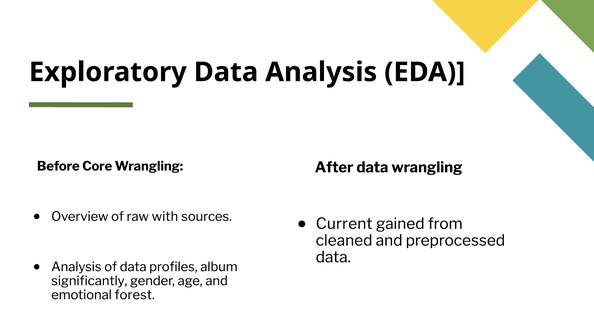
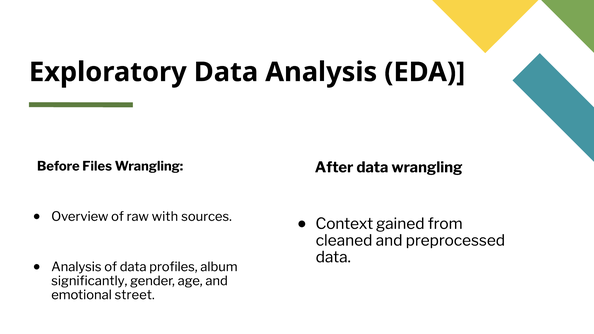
Core: Core -> Files (97, 166)
Current: Current -> Context (344, 224)
forest: forest -> street (135, 295)
